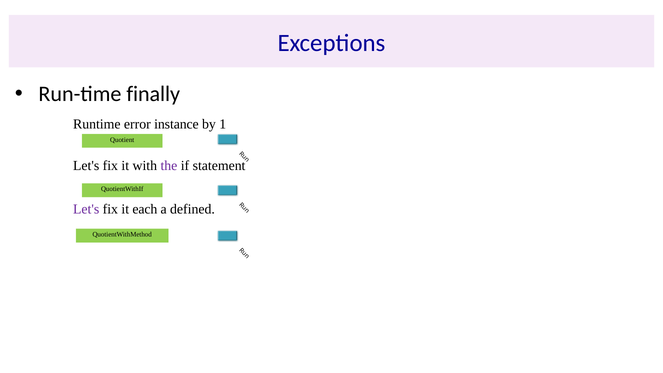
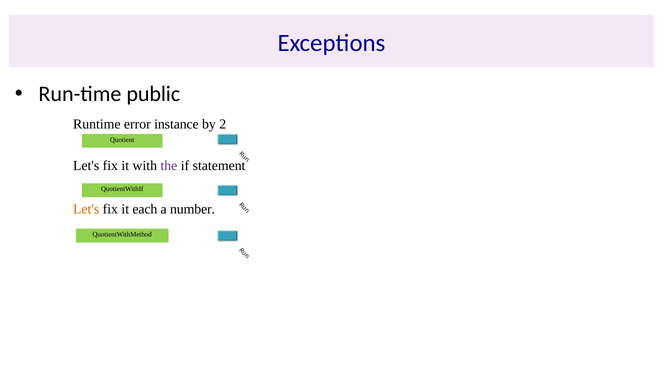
finally: finally -> public (153, 94)
1: 1 -> 2 (223, 124)
Let's colour: purple -> orange (86, 209)
defined: defined -> number (193, 209)
